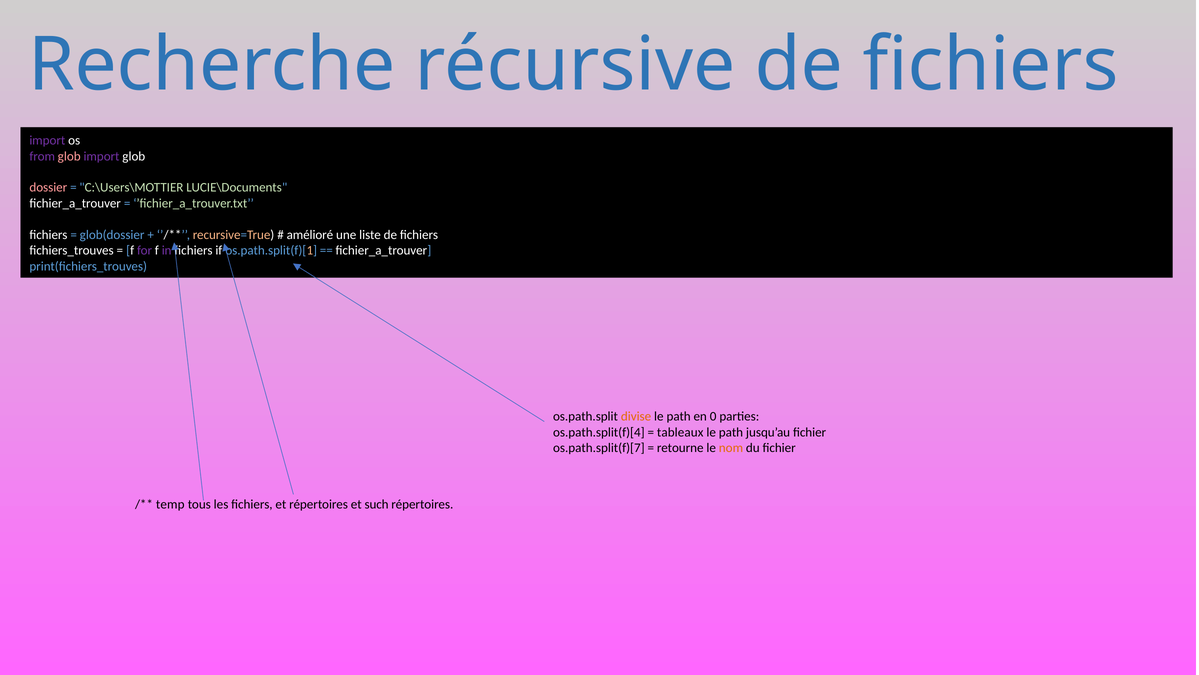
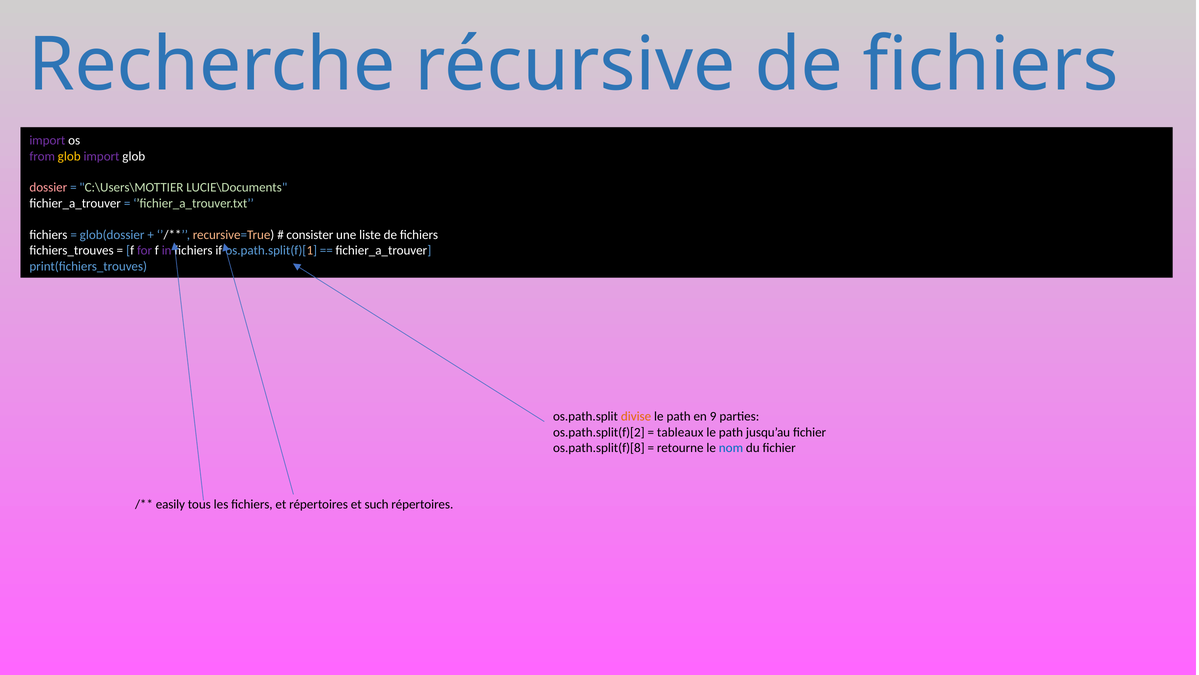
glob colour: pink -> yellow (69, 156)
amélioré: amélioré -> consister (310, 235)
0: 0 -> 9 (713, 416)
os.path.split(f)[4: os.path.split(f)[4 -> os.path.split(f)[2 (599, 432)
os.path.split(f)[7: os.path.split(f)[7 -> os.path.split(f)[8 (599, 448)
nom colour: orange -> blue (731, 448)
temp: temp -> easily (170, 504)
